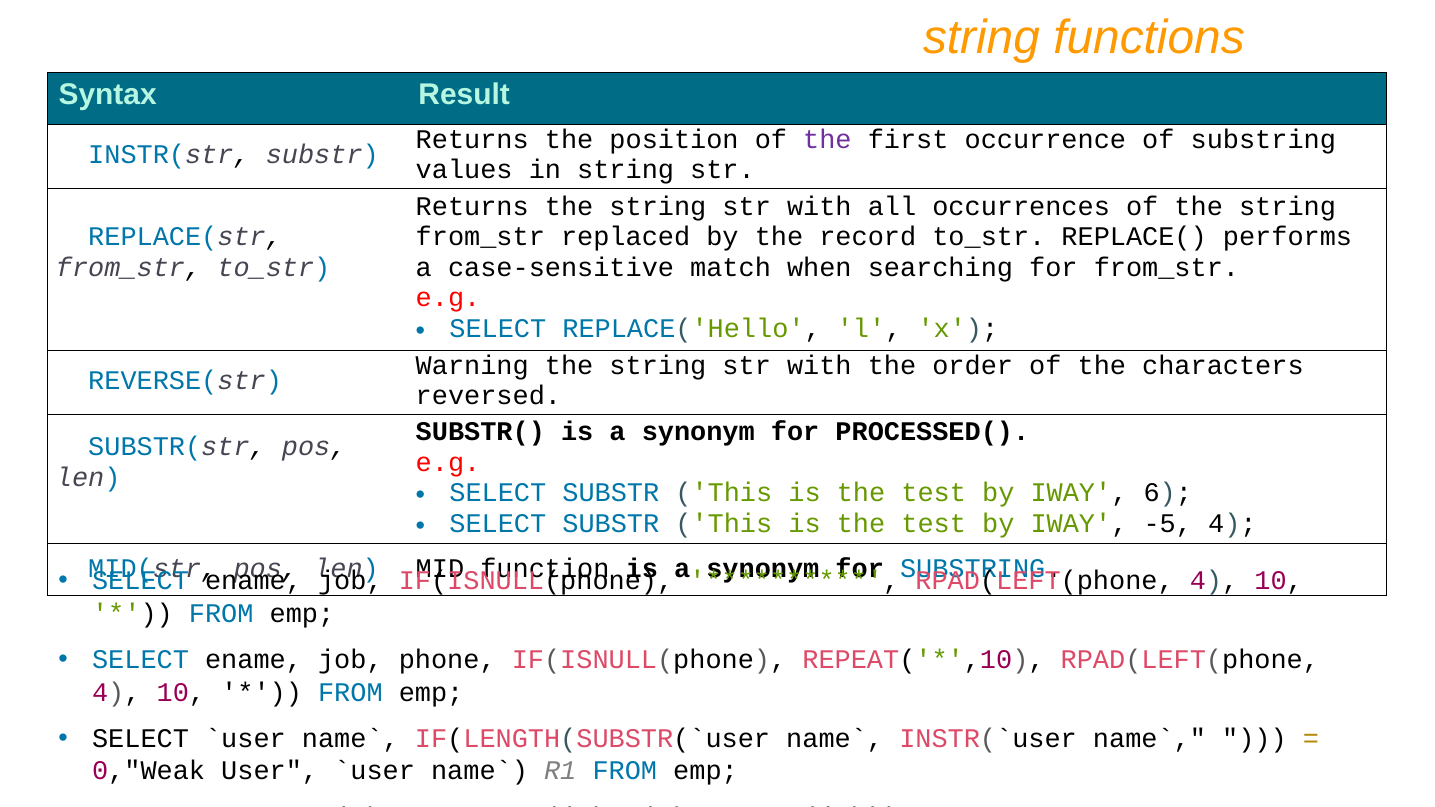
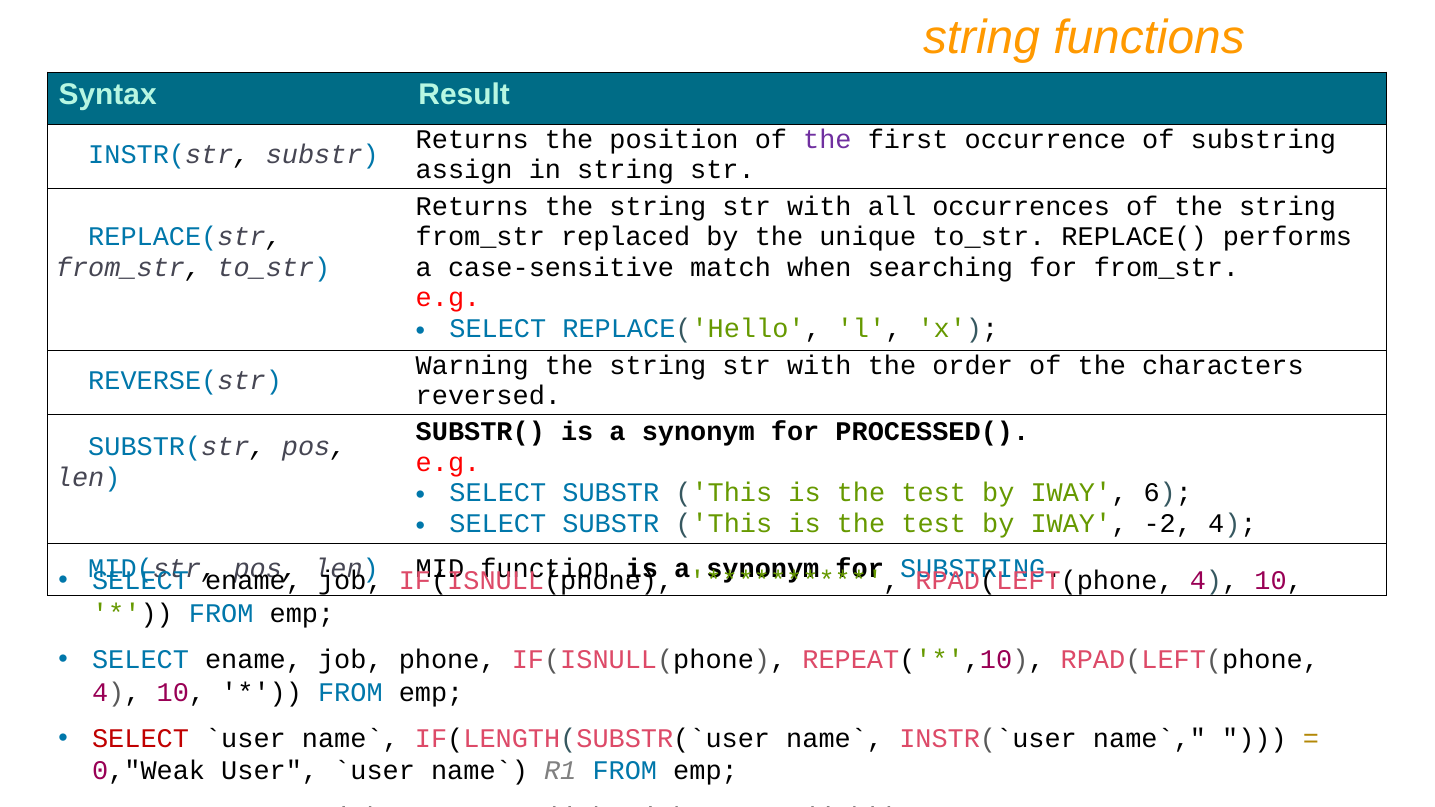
values: values -> assign (464, 170)
record: record -> unique (868, 237)
-5: -5 -> -2 (1168, 523)
SELECT colour: black -> red (141, 739)
